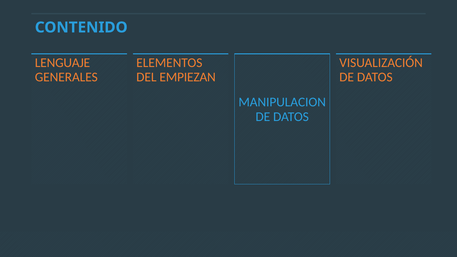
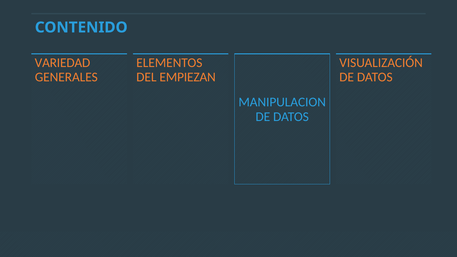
LENGUAJE: LENGUAJE -> VARIEDAD (62, 63)
